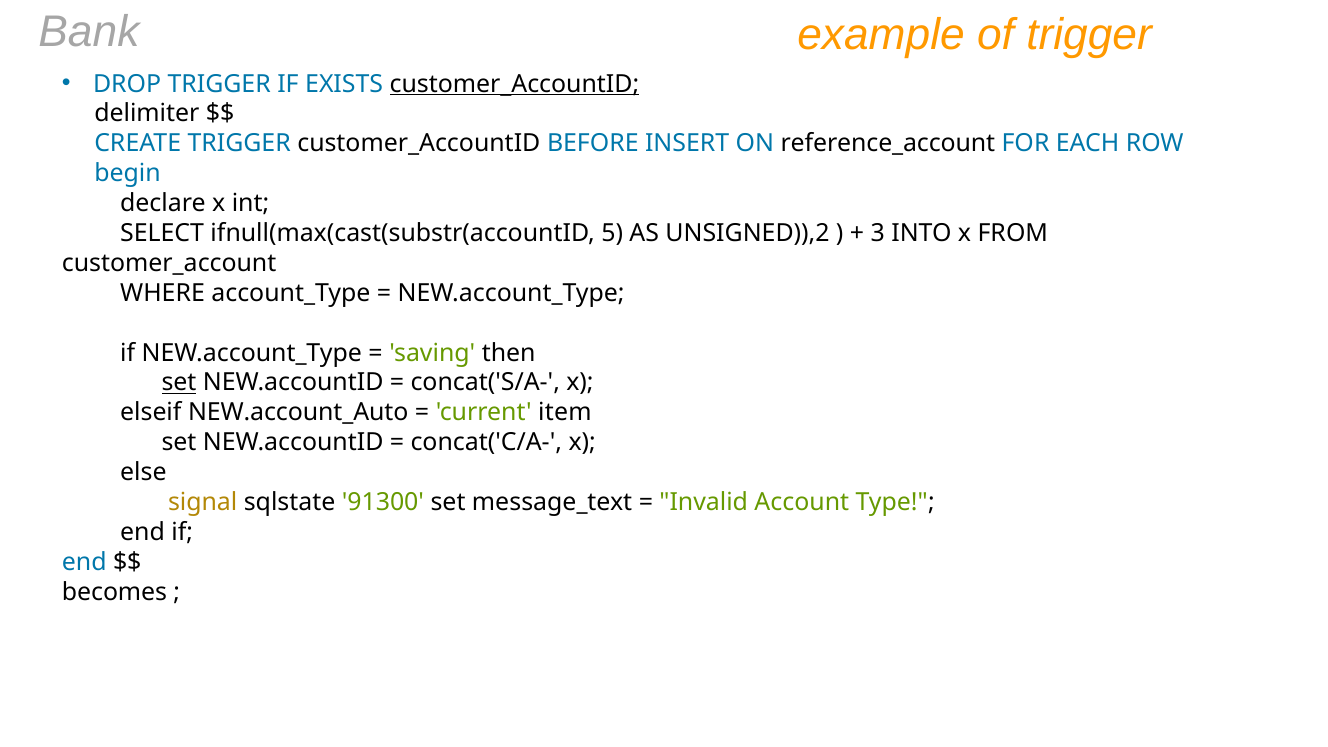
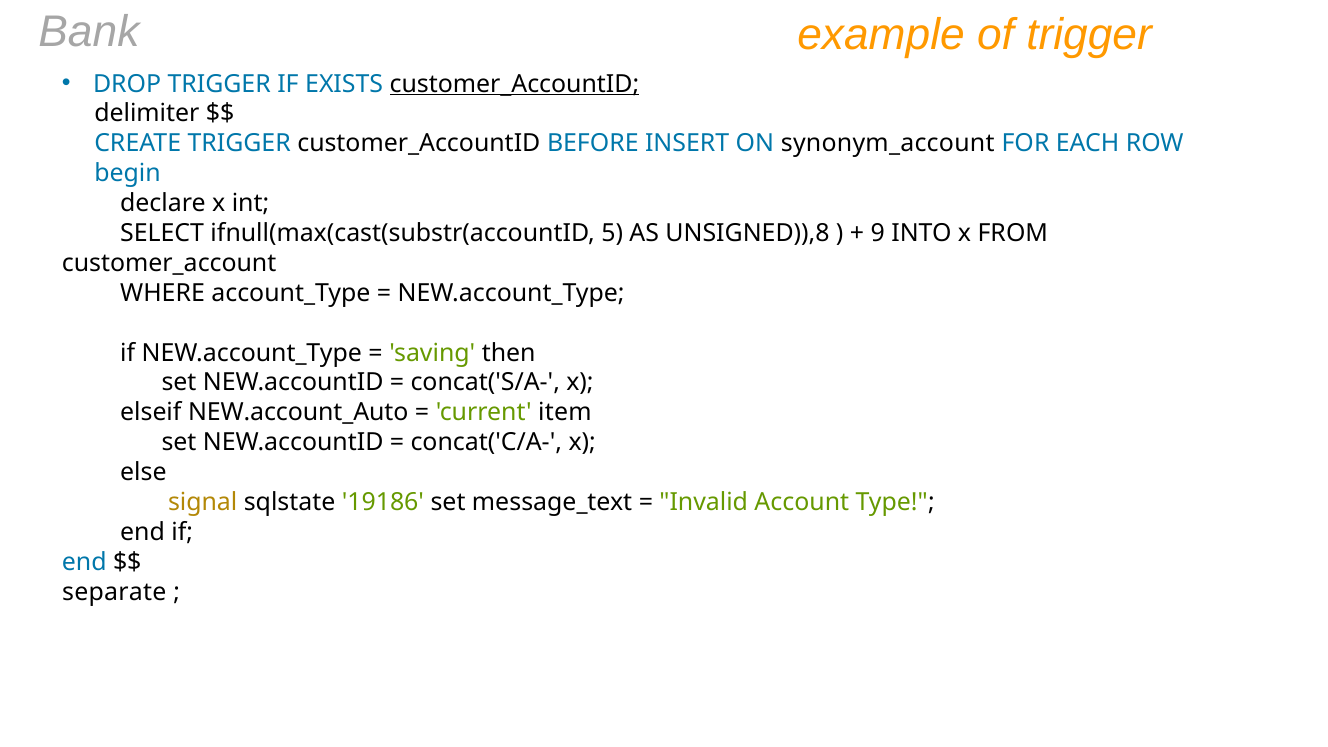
reference_account: reference_account -> synonym_account (888, 144)
UNSIGNED)),2: UNSIGNED)),2 -> UNSIGNED)),8 (747, 233)
3: 3 -> 9 (878, 233)
set underline: present -> none (179, 383)
91300: 91300 -> 19186 (383, 502)
becomes: becomes -> separate (114, 592)
